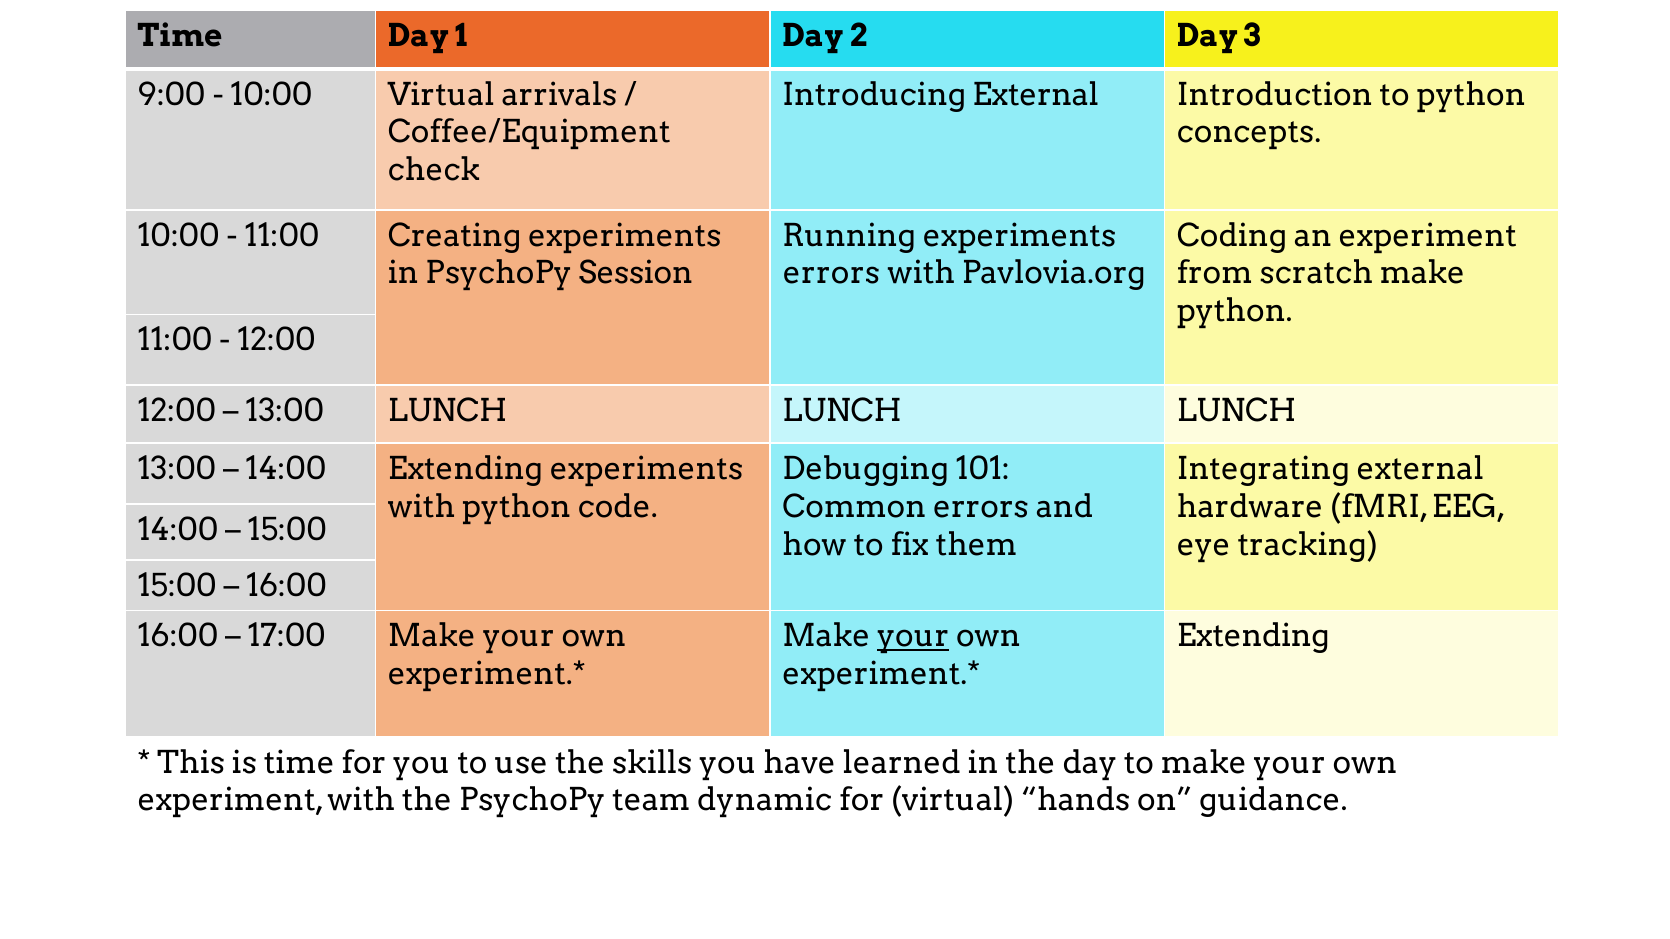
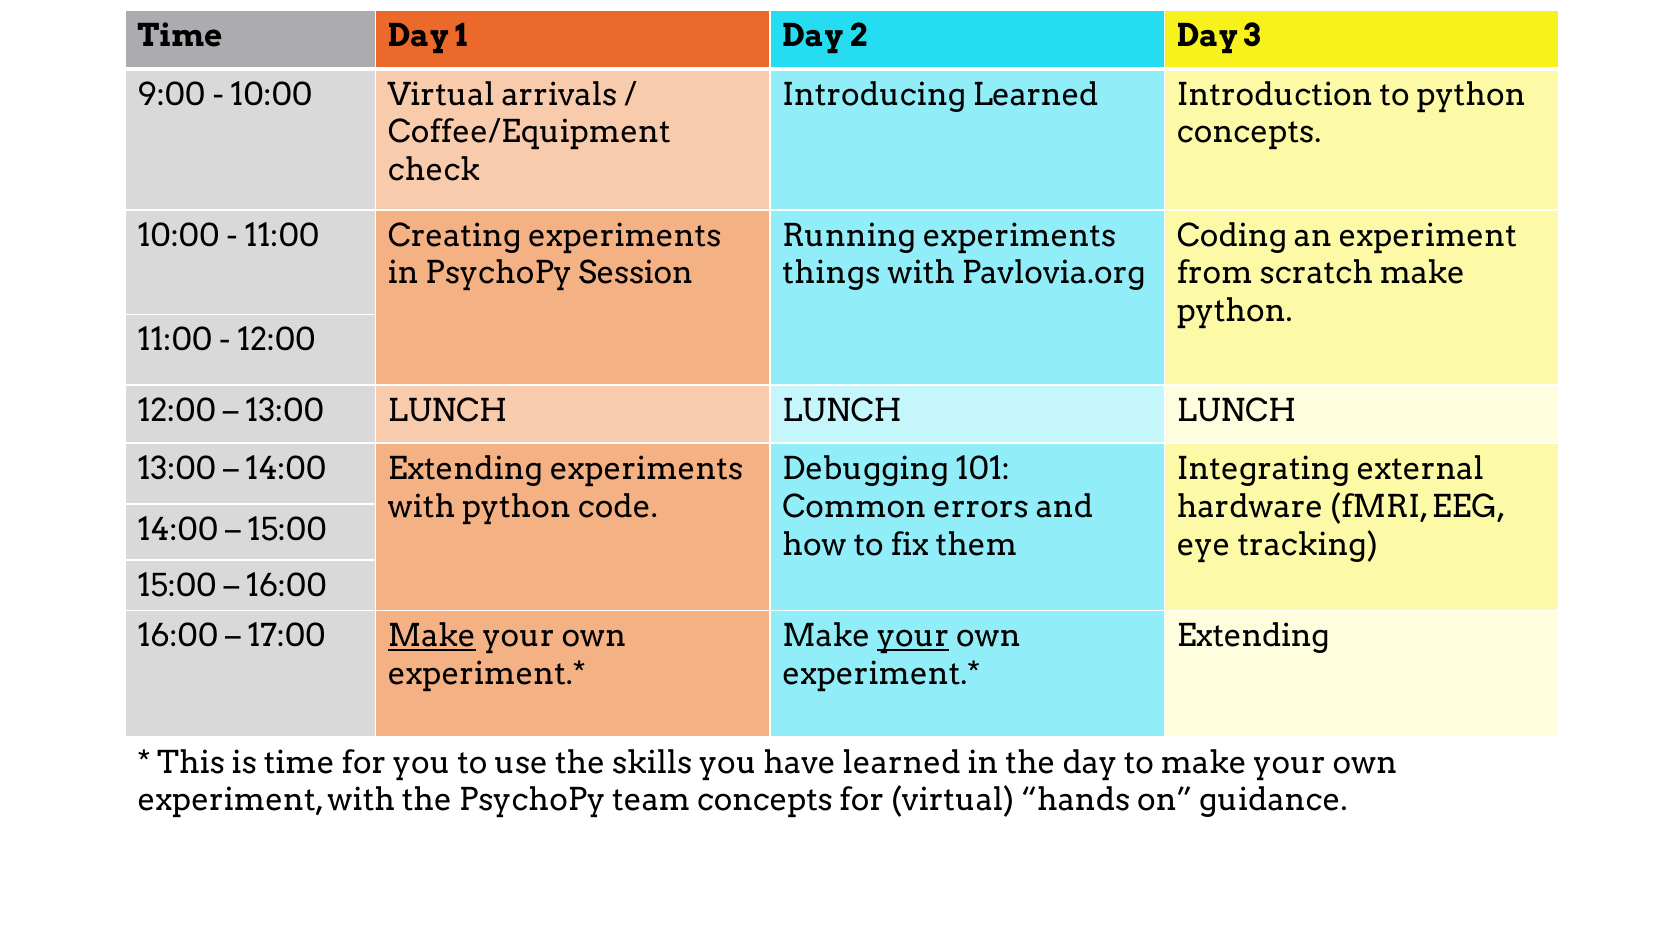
Introducing External: External -> Learned (1036, 95)
errors: errors -> things (831, 274)
Make underline: none -> present (432, 637)
team dynamic: dynamic -> concepts (765, 801)
